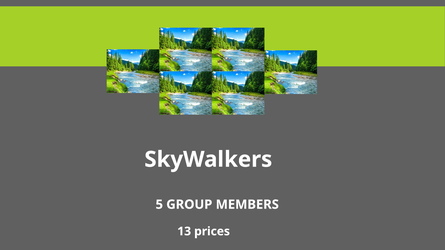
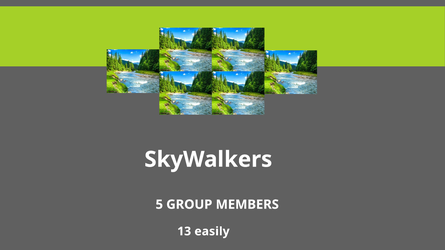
prices: prices -> easily (212, 232)
